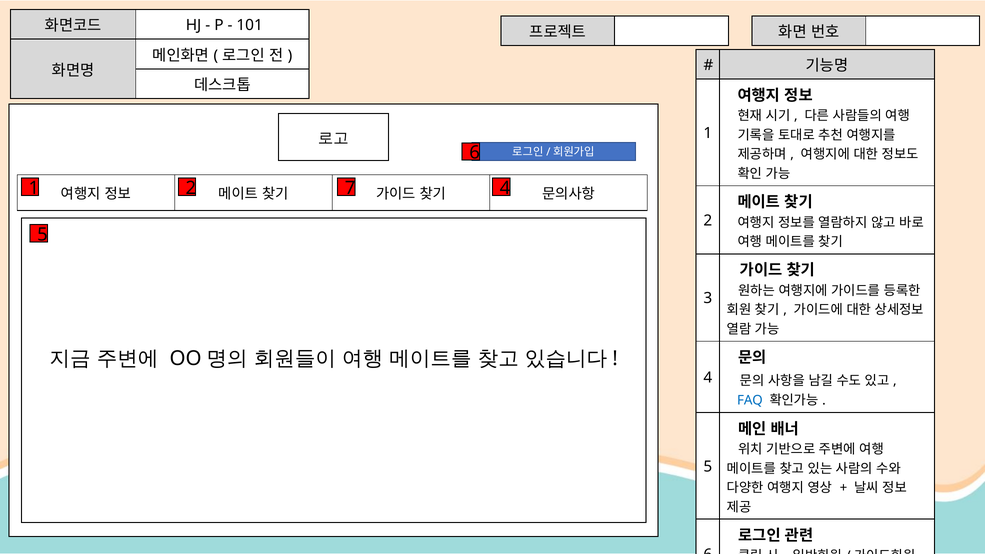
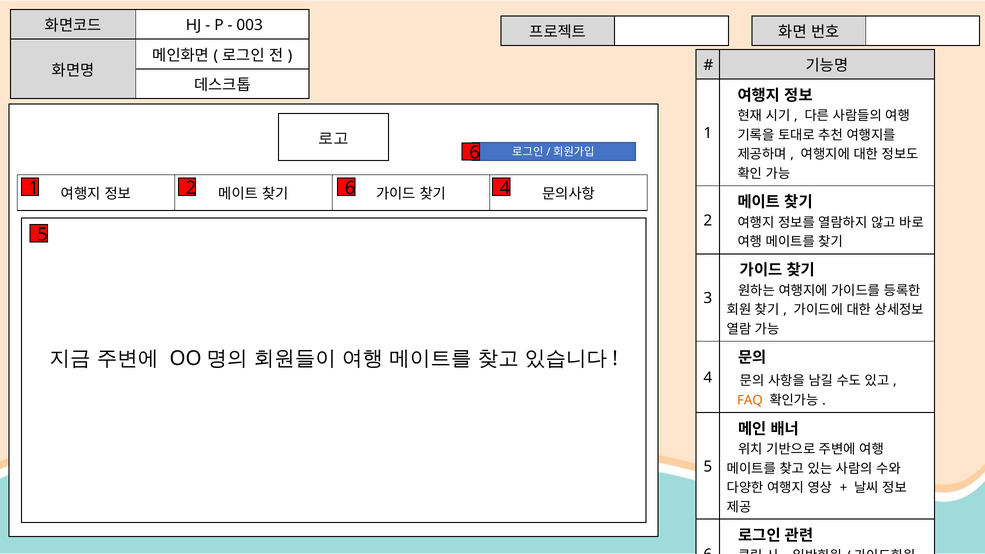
101: 101 -> 003 (250, 25)
2 7: 7 -> 6 (350, 188)
FAQ colour: blue -> orange (750, 400)
